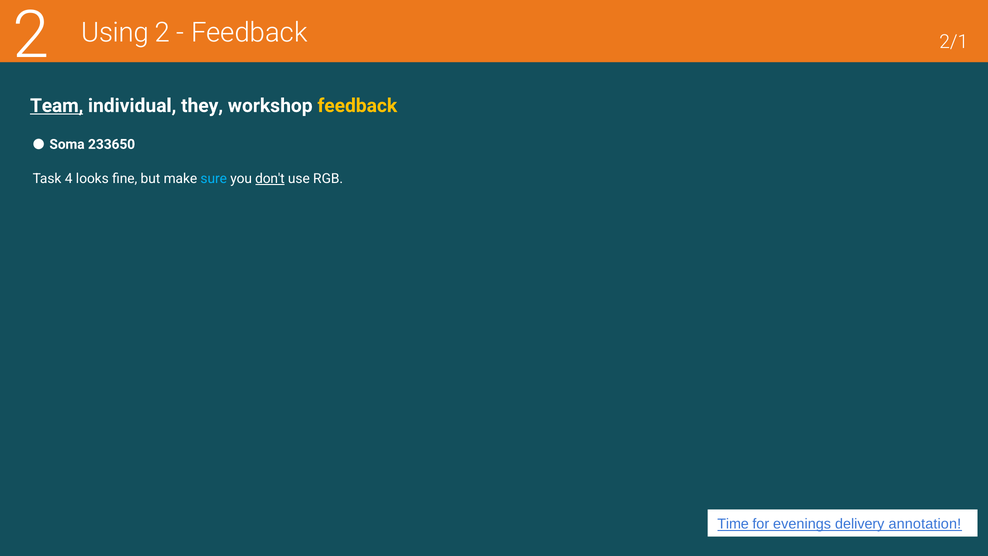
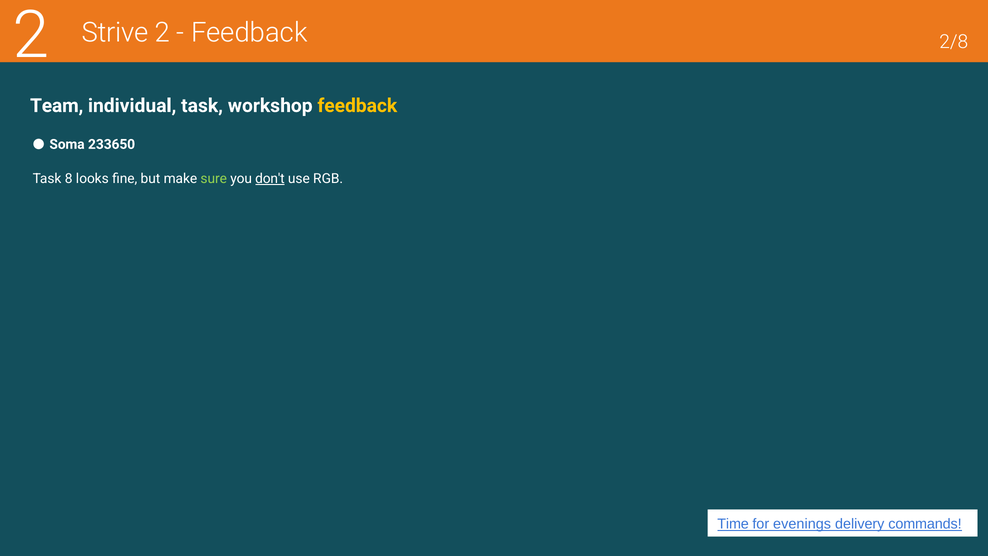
Using: Using -> Strive (115, 33)
2/1: 2/1 -> 2/8 (954, 42)
Team underline: present -> none (57, 106)
individual they: they -> task (202, 106)
4: 4 -> 8 (69, 178)
sure colour: light blue -> light green (214, 178)
annotation: annotation -> commands (925, 524)
